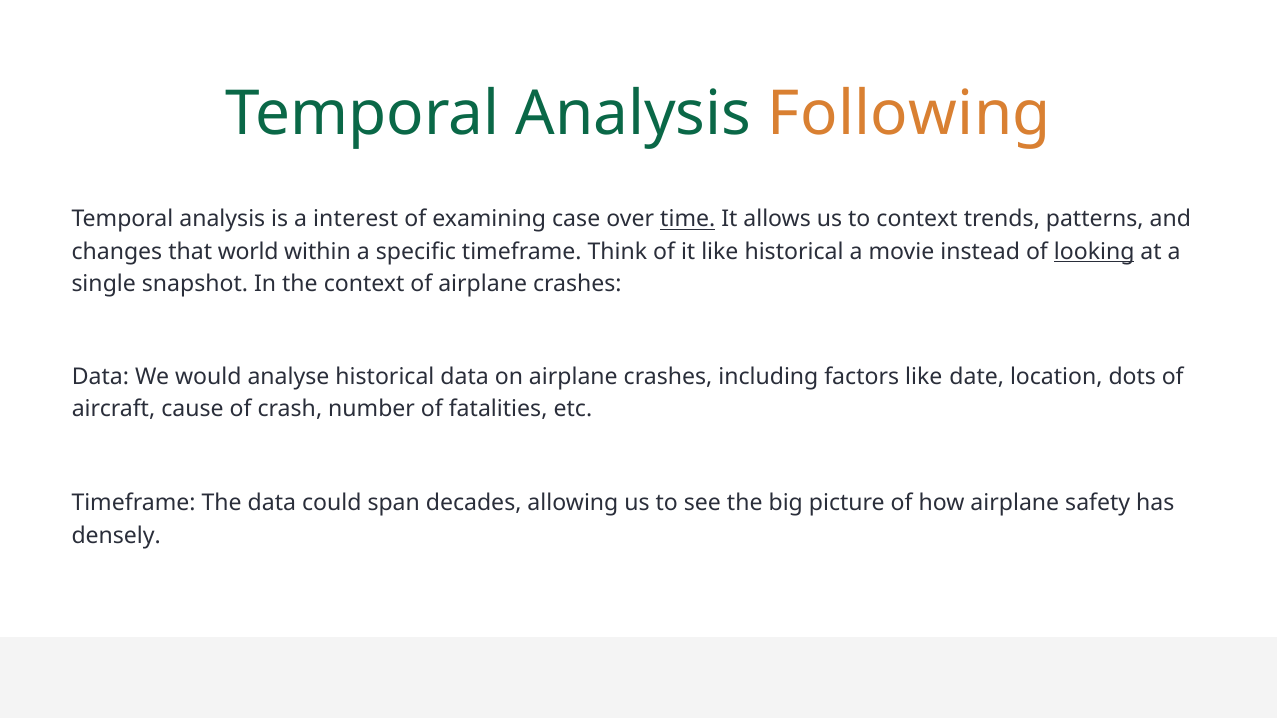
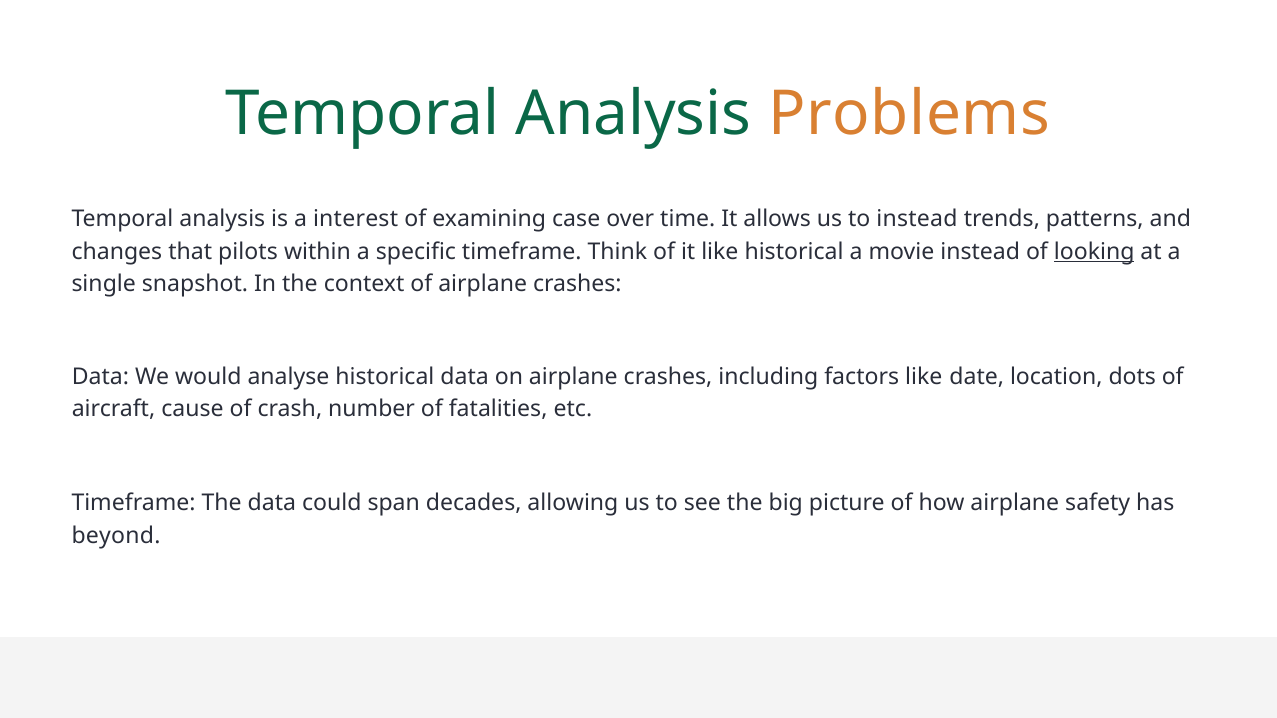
Following: Following -> Problems (909, 114)
time underline: present -> none (688, 219)
to context: context -> instead (917, 219)
world: world -> pilots (248, 252)
densely: densely -> beyond (116, 536)
